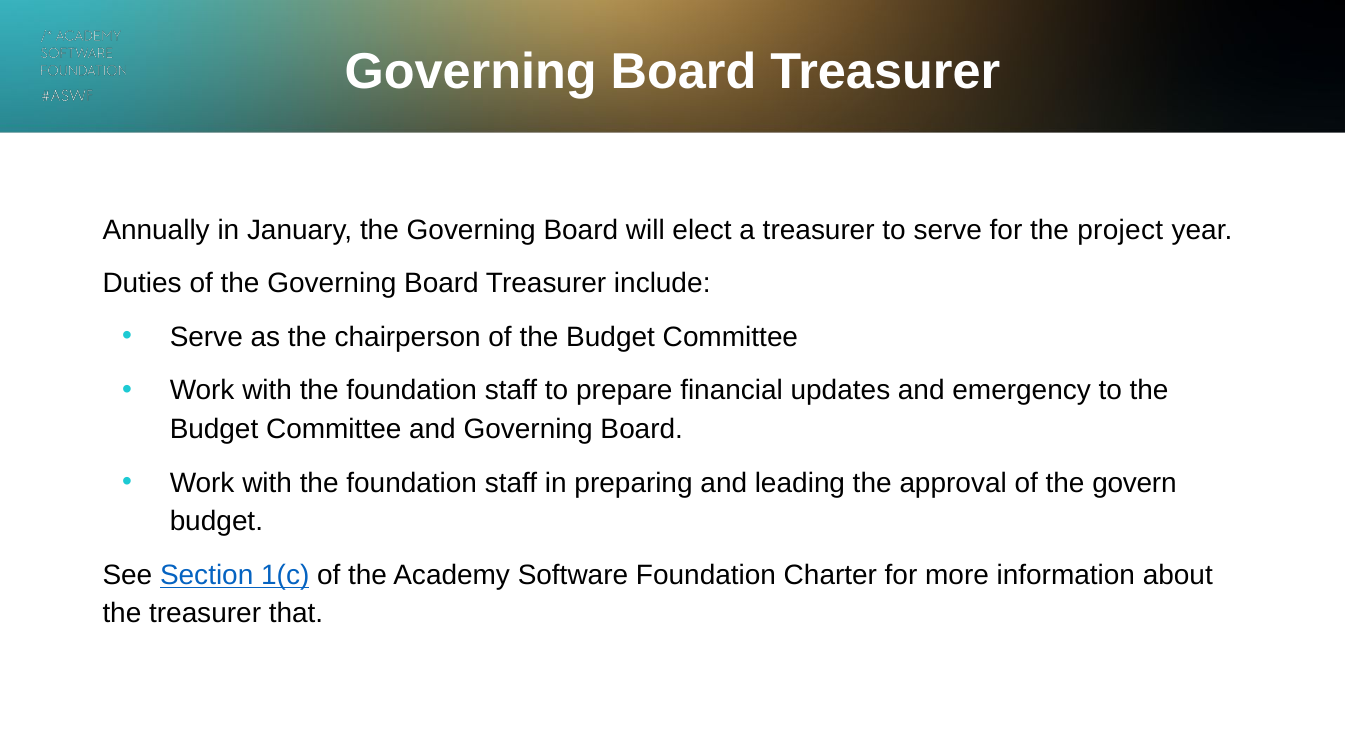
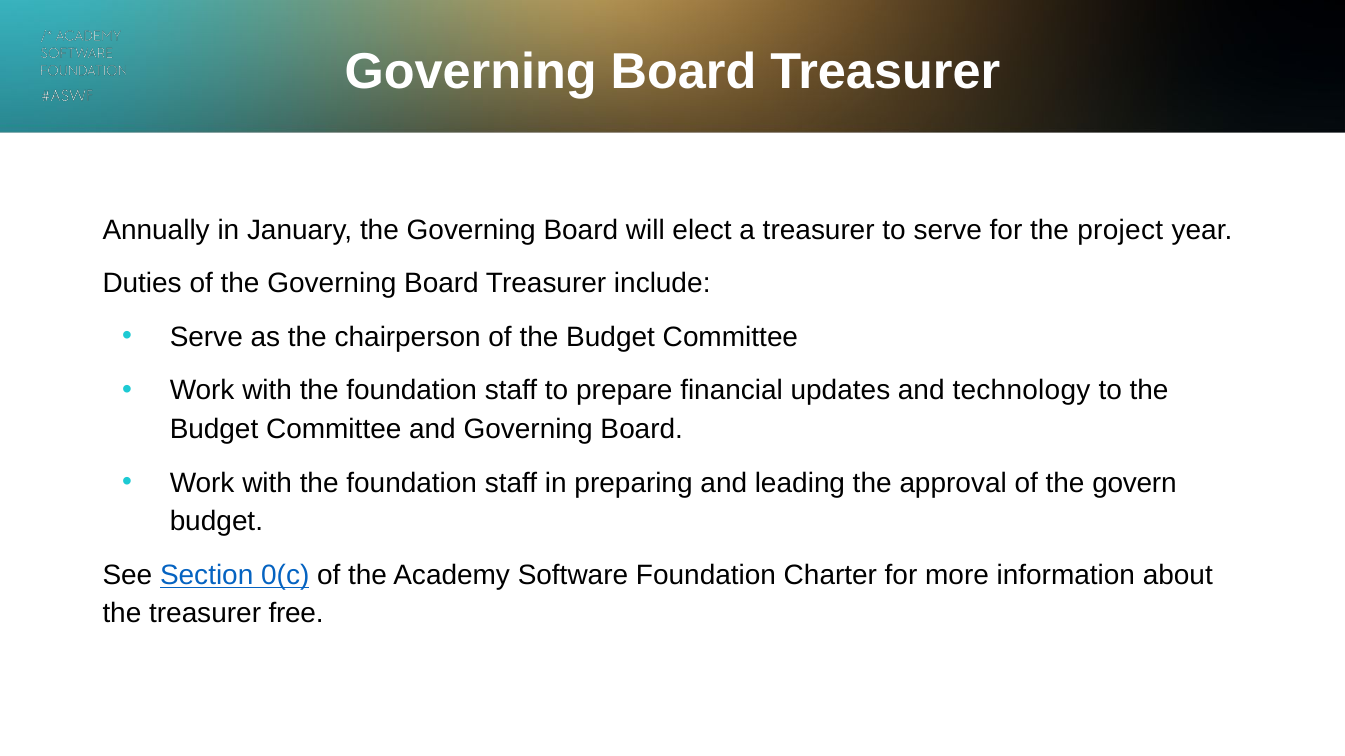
emergency: emergency -> technology (1021, 391)
1(c: 1(c -> 0(c (285, 575)
that: that -> free (296, 614)
